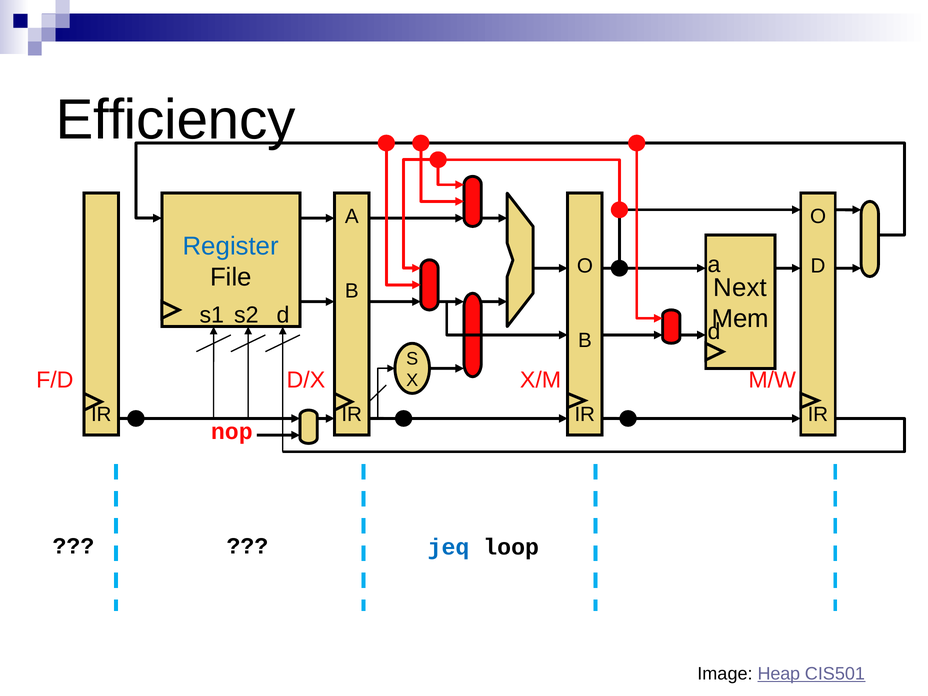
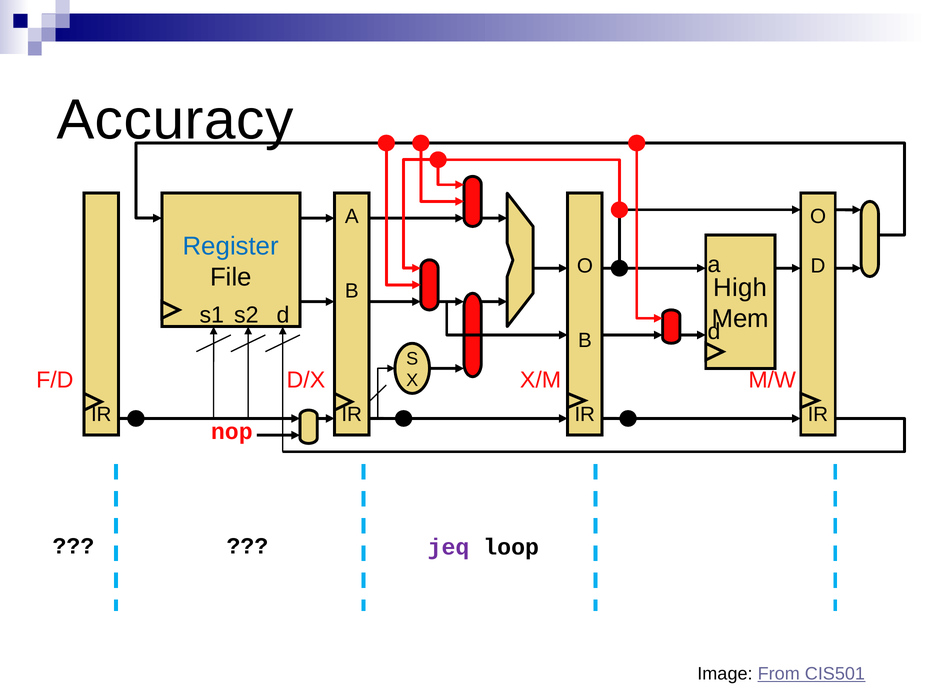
Efficiency: Efficiency -> Accuracy (175, 120)
Next: Next -> High (740, 288)
jeq colour: blue -> purple (448, 547)
Heap: Heap -> From (779, 674)
